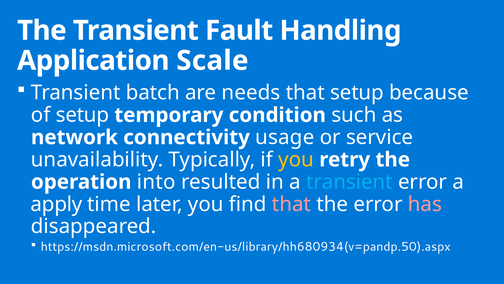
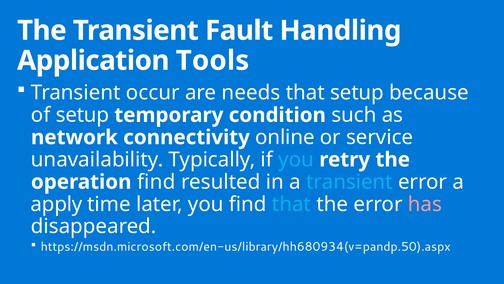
Scale: Scale -> Tools (212, 61)
batch: batch -> occur (153, 93)
usage: usage -> online (285, 137)
you colour: yellow -> light blue (296, 159)
operation into: into -> find (156, 182)
that colour: pink -> light blue (292, 204)
